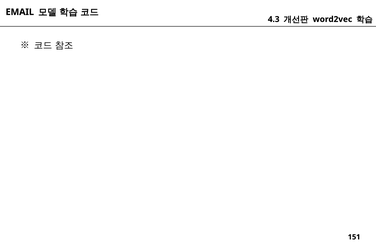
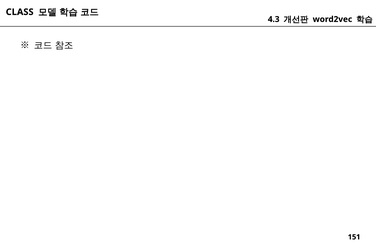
EMAIL: EMAIL -> CLASS (20, 12)
